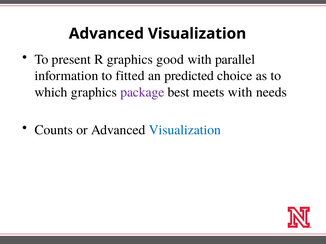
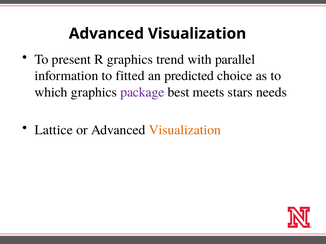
good: good -> trend (170, 60)
meets with: with -> stars (240, 92)
Counts: Counts -> Lattice (54, 130)
Visualization colour: blue -> orange (185, 130)
